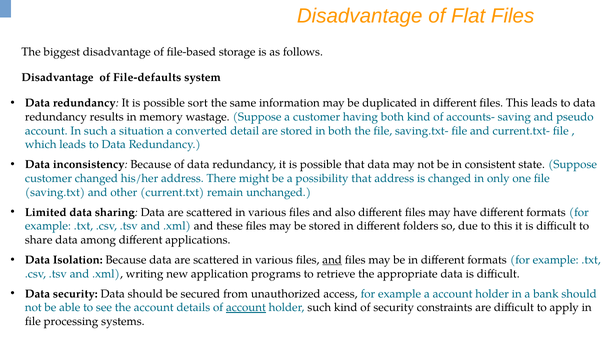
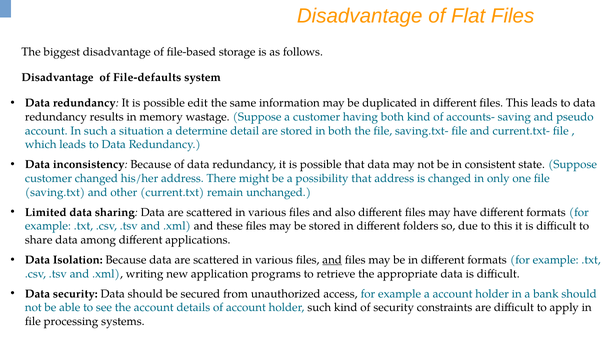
sort: sort -> edit (198, 103)
converted: converted -> determine (201, 131)
account underline: present -> none (246, 308)
